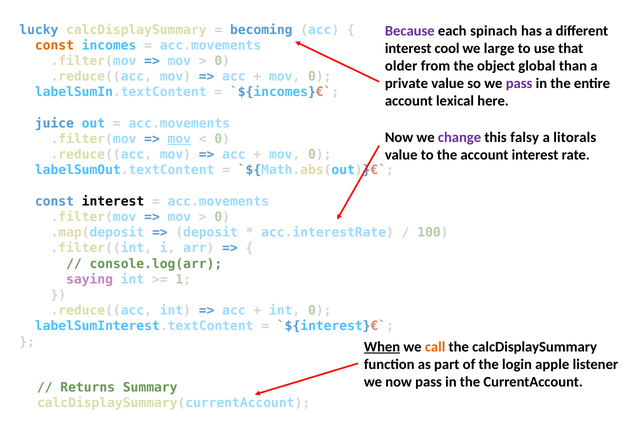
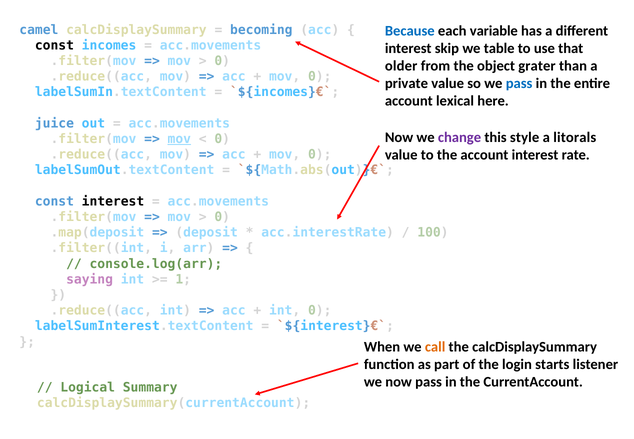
lucky: lucky -> camel (39, 30)
Because colour: purple -> blue (410, 31)
spinach: spinach -> variable (494, 31)
const colour: orange -> black (54, 45)
cool: cool -> skip (447, 48)
large: large -> table (499, 48)
global: global -> grater (537, 66)
pass colour: purple -> blue (519, 84)
falsy: falsy -> style (525, 138)
When underline: present -> none (382, 347)
apple: apple -> starts (552, 364)
Returns: Returns -> Logical (88, 387)
